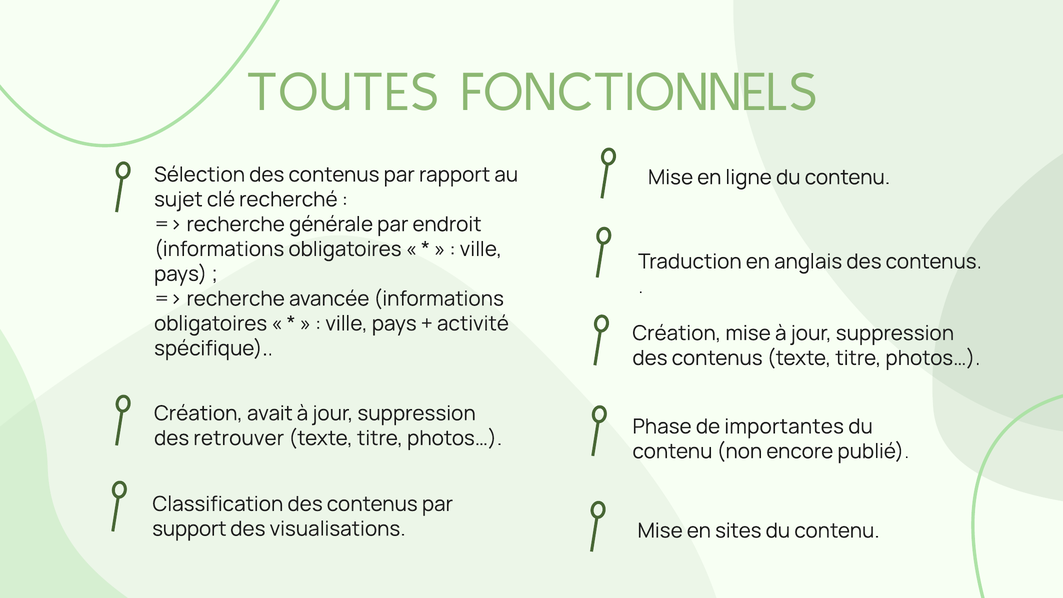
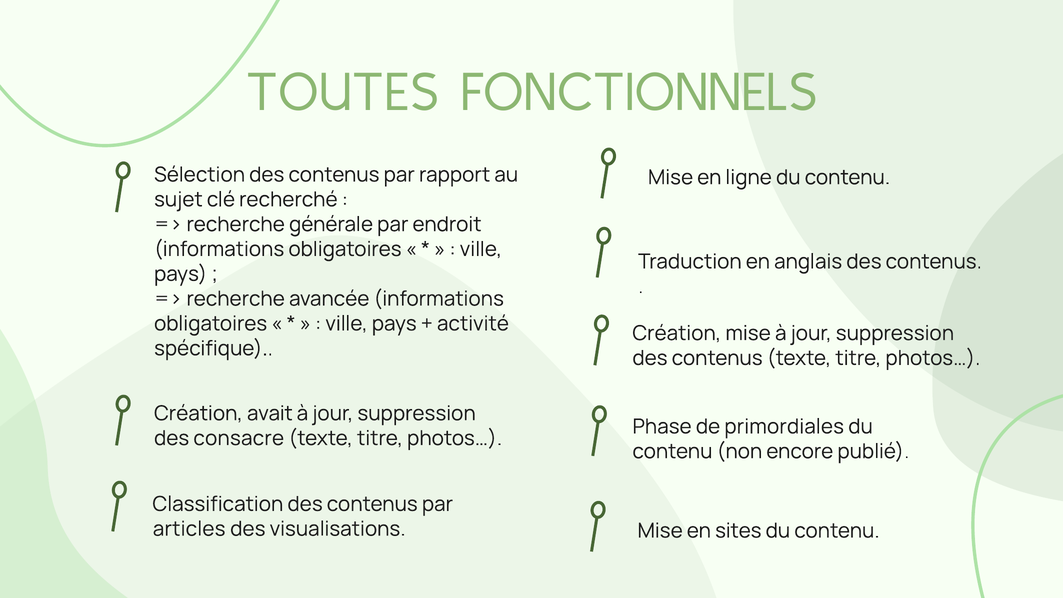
importantes: importantes -> primordiales (784, 427)
retrouver: retrouver -> consacre (239, 438)
support: support -> articles (189, 529)
